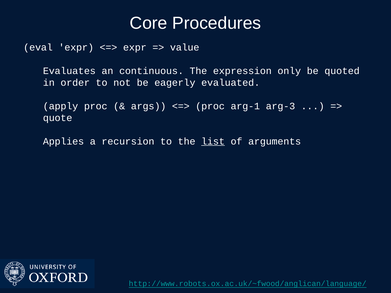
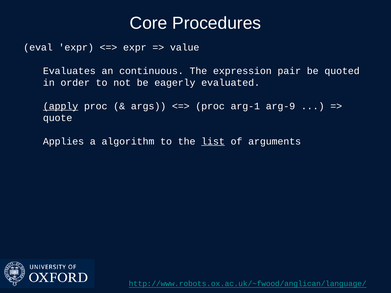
only: only -> pair (289, 71)
apply underline: none -> present (61, 106)
arg-3: arg-3 -> arg-9 (280, 106)
recursion: recursion -> algorithm (128, 141)
